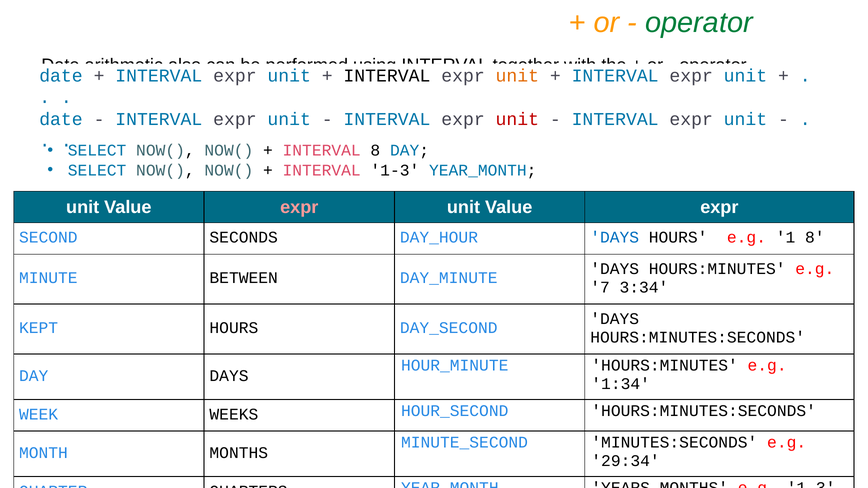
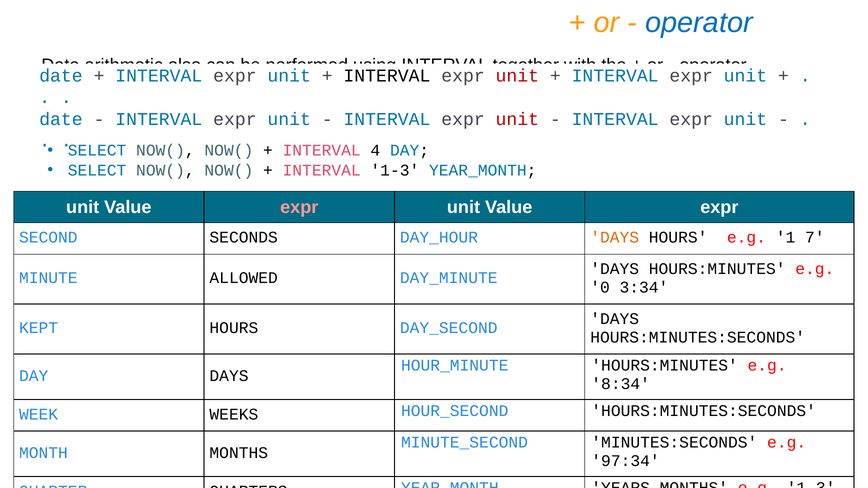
operator colour: green -> blue (699, 23)
unit colour: orange -> red (517, 76)
INTERVAL 8: 8 -> 4 (375, 151)
DAYS colour: blue -> orange (615, 238)
1 8: 8 -> 7 (815, 238)
BETWEEN: BETWEEN -> ALLOWED (244, 278)
7: 7 -> 0 (600, 287)
1:34: 1:34 -> 8:34 (621, 384)
29:34: 29:34 -> 97:34 (626, 461)
